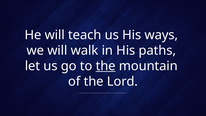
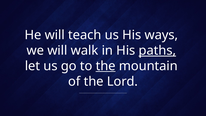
paths underline: none -> present (157, 50)
